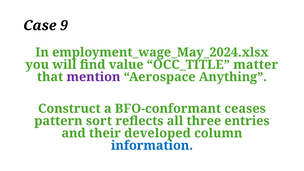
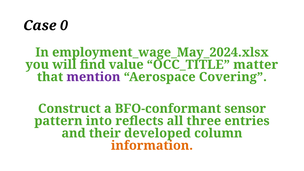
9: 9 -> 0 (64, 26)
Anything: Anything -> Covering (233, 77)
ceases: ceases -> sensor (245, 109)
sort: sort -> into (99, 121)
information colour: blue -> orange (152, 146)
